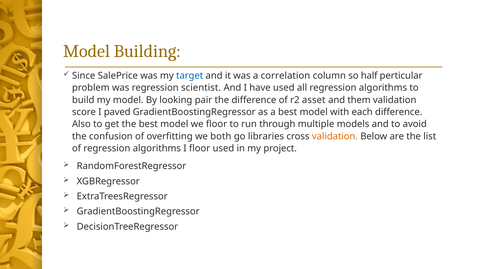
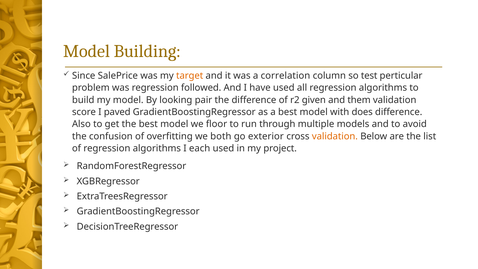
target colour: blue -> orange (190, 76)
half: half -> test (369, 76)
scientist: scientist -> followed (201, 88)
asset: asset -> given (314, 100)
each: each -> does (362, 112)
libraries: libraries -> exterior (266, 136)
I floor: floor -> each (200, 148)
